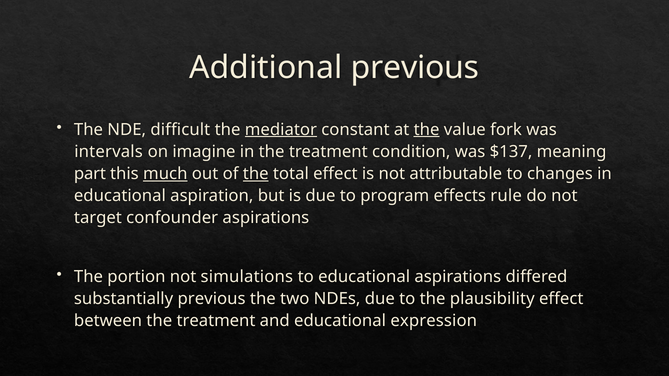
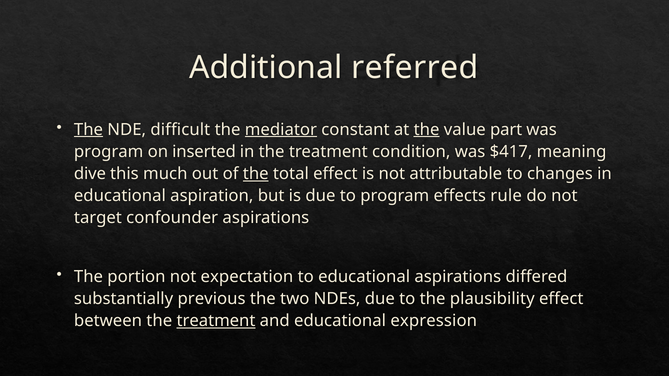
Additional previous: previous -> referred (415, 68)
The underline: none -> present (88, 130)
fork: fork -> part (506, 130)
intervals: intervals -> program (109, 152)
imagine: imagine -> inserted (204, 152)
$137: $137 -> $417 (511, 152)
part: part -> dive (90, 174)
much underline: present -> none (165, 174)
simulations: simulations -> expectation (247, 277)
treatment underline: none -> present (216, 321)
